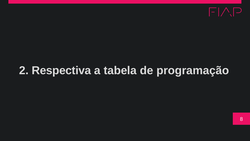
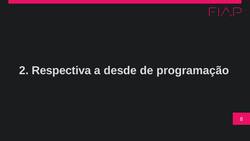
tabela: tabela -> desde (120, 70)
